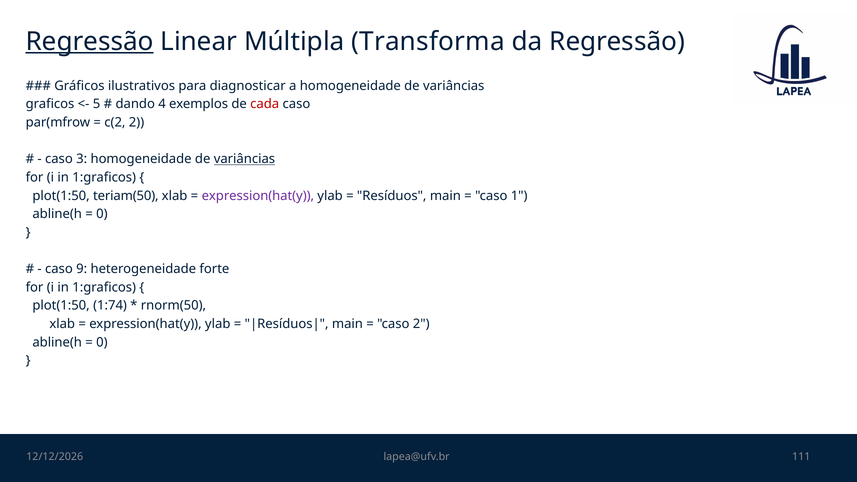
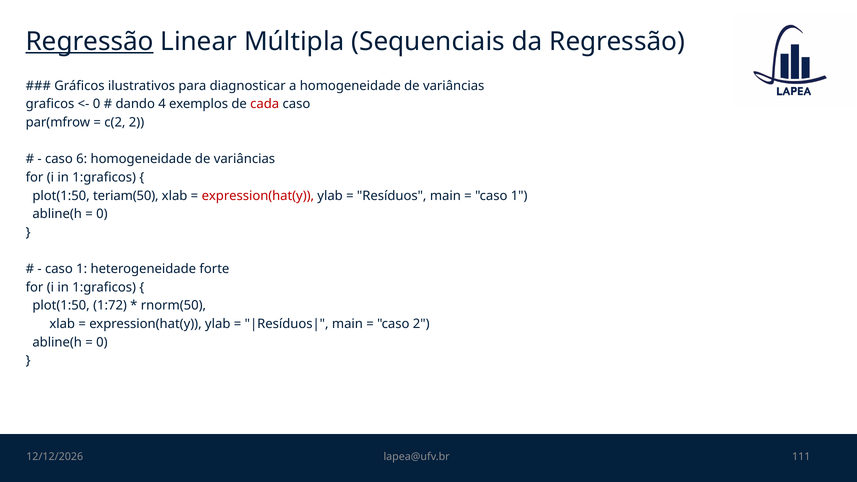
Transforma: Transforma -> Sequenciais (428, 41)
5: 5 -> 0 (97, 104)
3: 3 -> 6 (82, 159)
variâncias underline: present -> none (244, 159)
expression(hat(y colour: purple -> red (258, 196)
9: 9 -> 1 (82, 269)
1:74: 1:74 -> 1:72 (110, 306)
